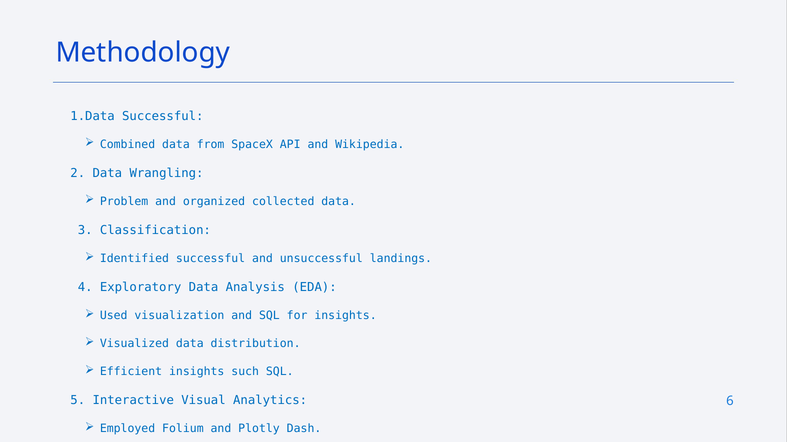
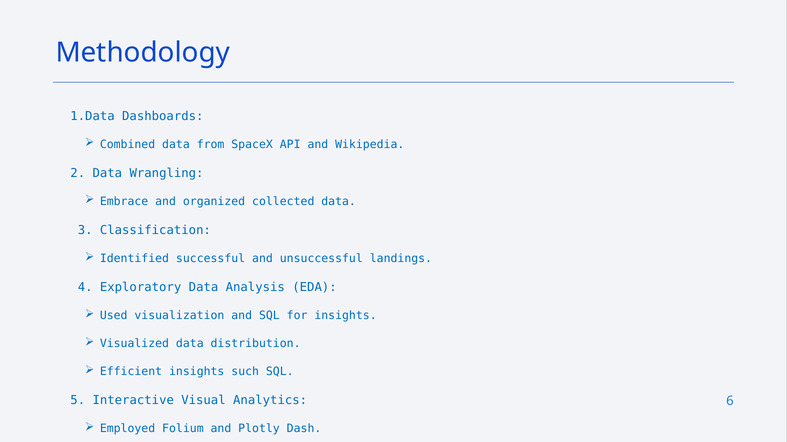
1.Data Successful: Successful -> Dashboards (163, 116)
Problem: Problem -> Embrace (124, 202)
